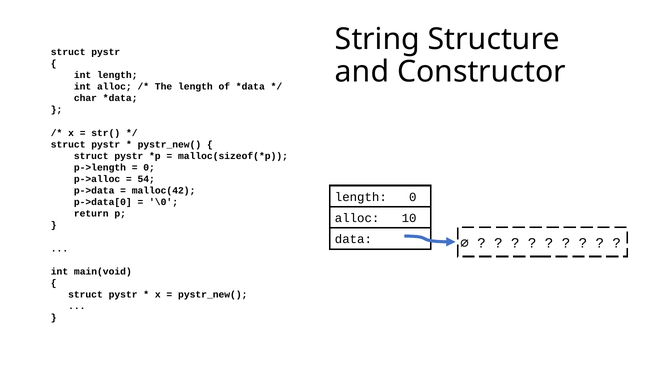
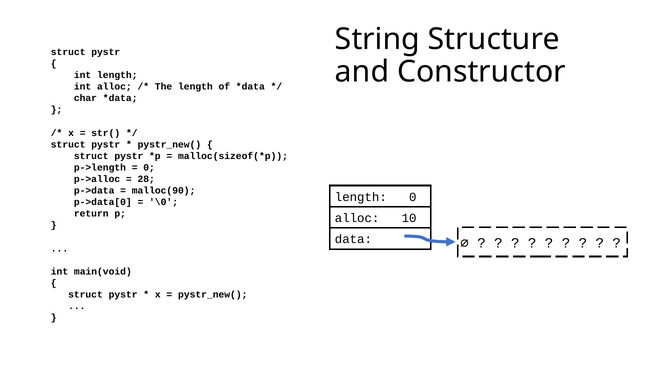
54: 54 -> 28 (146, 179)
malloc(42: malloc(42 -> malloc(90 (164, 191)
